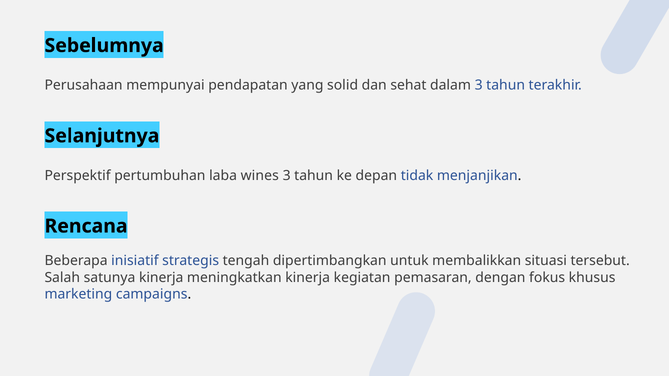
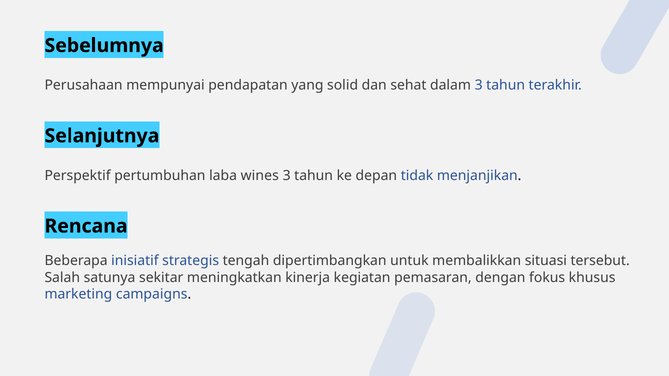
satunya kinerja: kinerja -> sekitar (161, 278)
